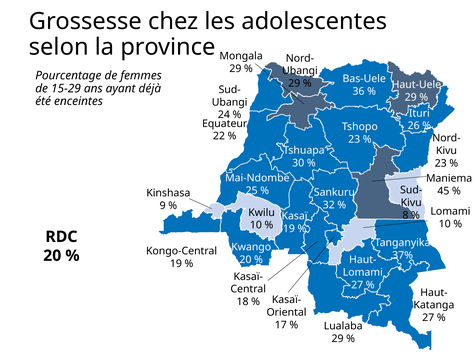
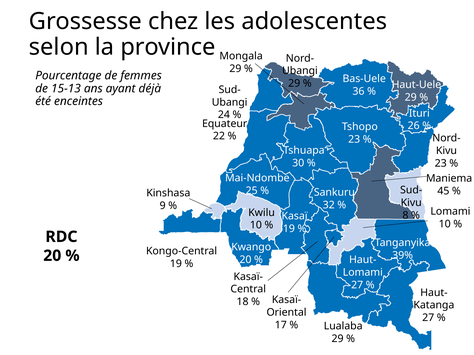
15-29: 15-29 -> 15-13 (66, 89)
37%: 37% -> 39% (403, 256)
